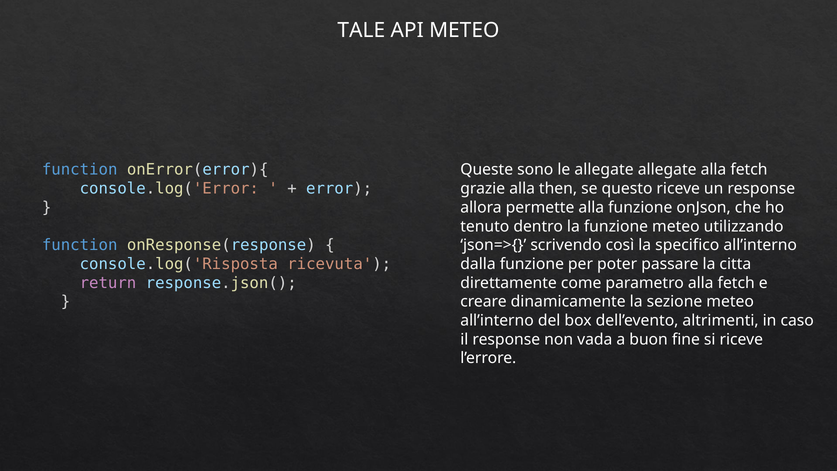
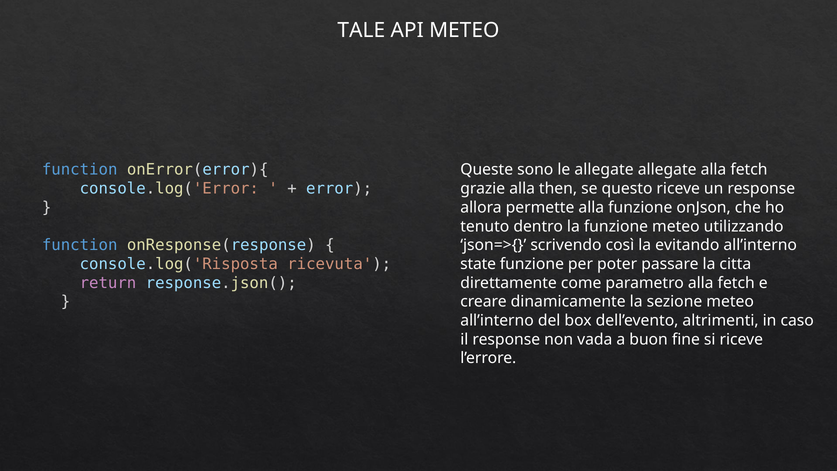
specifico: specifico -> evitando (687, 245)
dalla: dalla -> state (478, 264)
